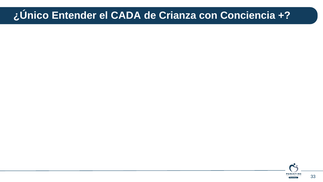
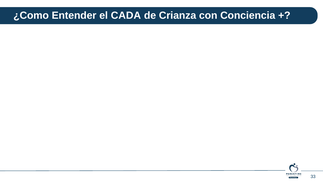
¿Único: ¿Único -> ¿Como (31, 16)
